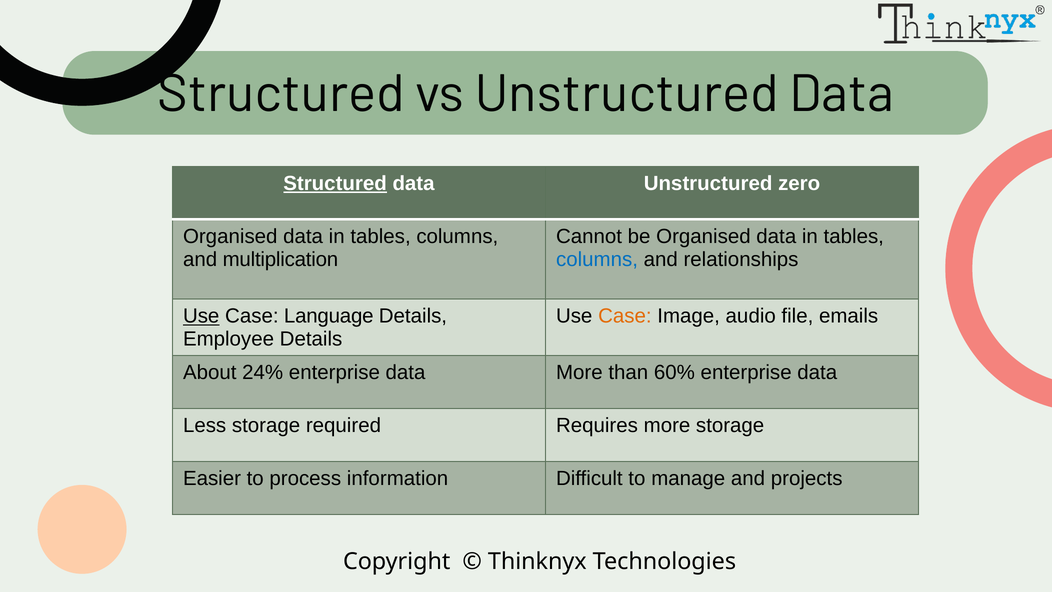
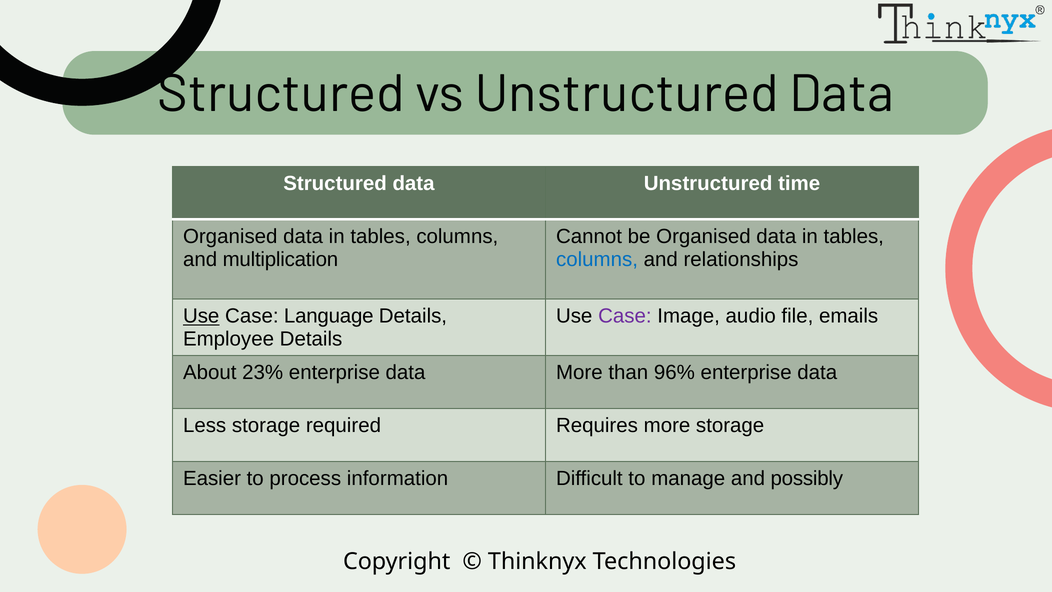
Structured underline: present -> none (335, 183)
zero: zero -> time (799, 183)
Case colour: orange -> purple (625, 316)
24%: 24% -> 23% (263, 373)
60%: 60% -> 96% (674, 373)
projects: projects -> possibly (807, 478)
